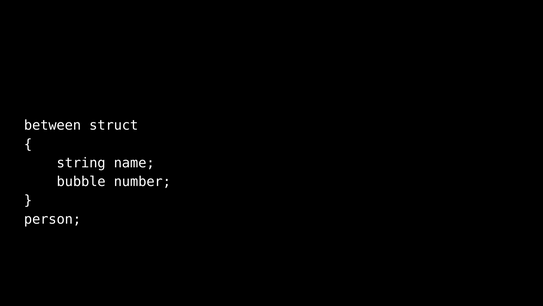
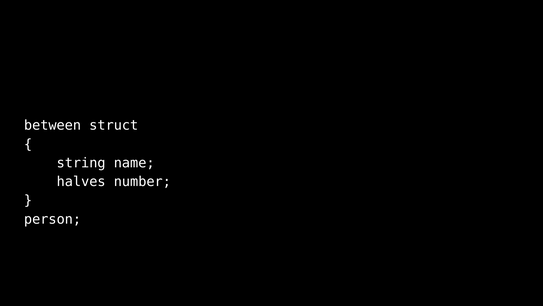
bubble: bubble -> halves (81, 181)
